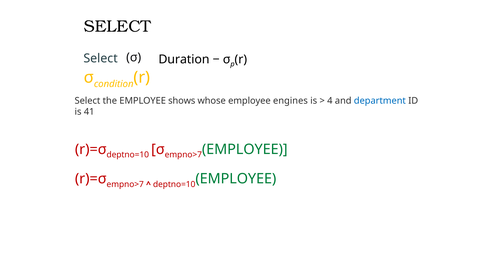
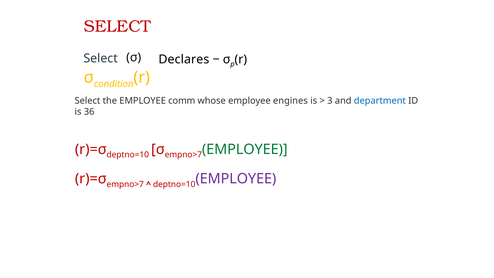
SELECT colour: black -> red (117, 26)
Duration: Duration -> Declares (184, 59)
shows: shows -> comm (182, 101)
4: 4 -> 3 (330, 101)
41: 41 -> 36 (89, 112)
EMPLOYEE colour: green -> purple (236, 179)
